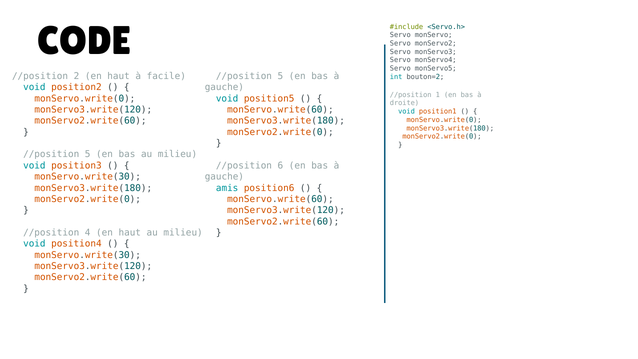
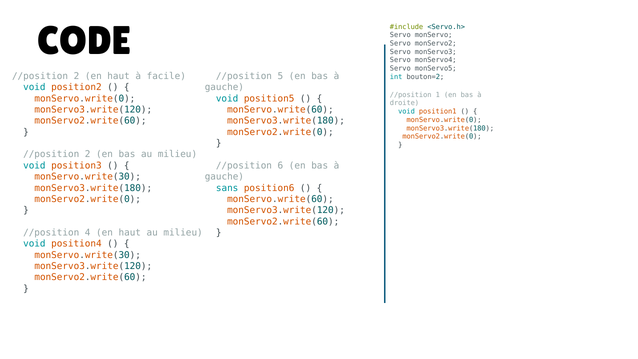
5: 5 -> 2 (88, 154)
amis: amis -> sans (227, 188)
